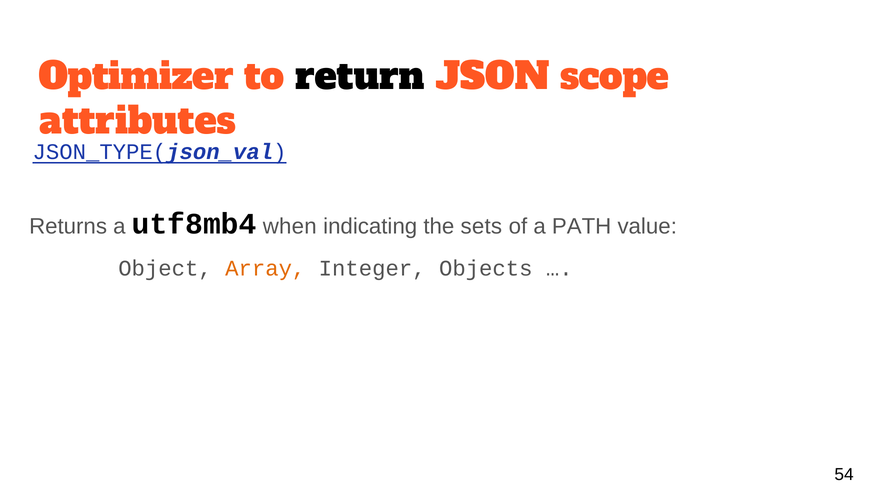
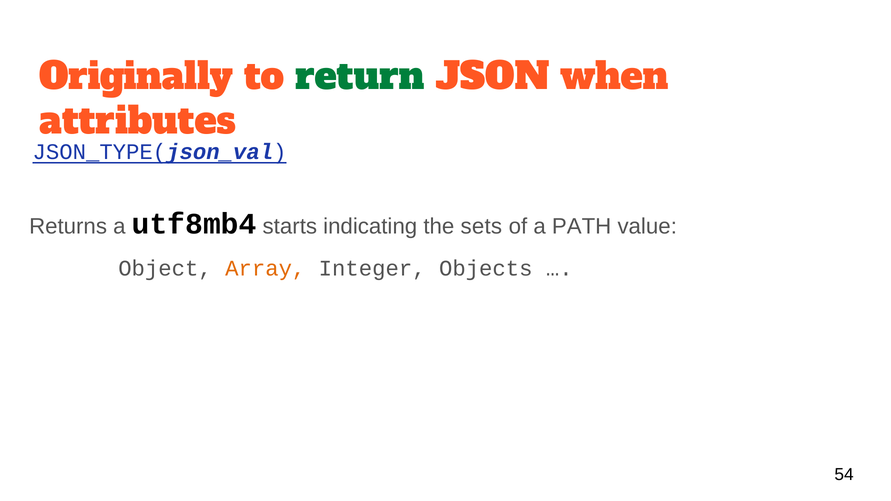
Optimizer: Optimizer -> Originally (136, 77)
return colour: black -> green (360, 77)
scope: scope -> when (614, 77)
when: when -> starts (290, 227)
